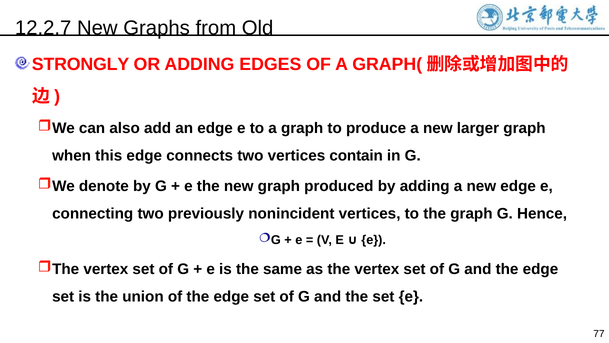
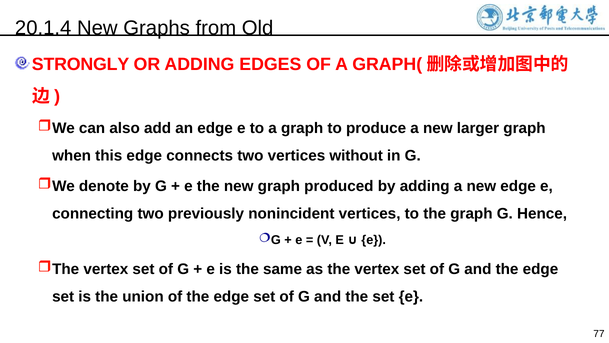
12.2.7: 12.2.7 -> 20.1.4 (43, 28)
contain: contain -> without (356, 155)
